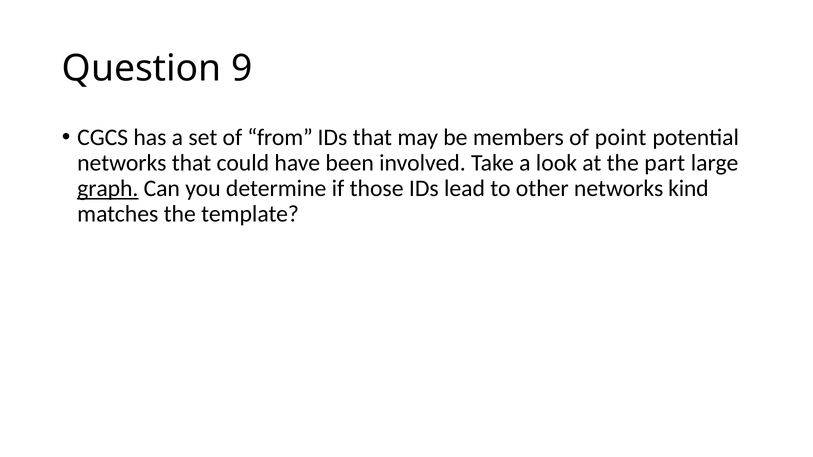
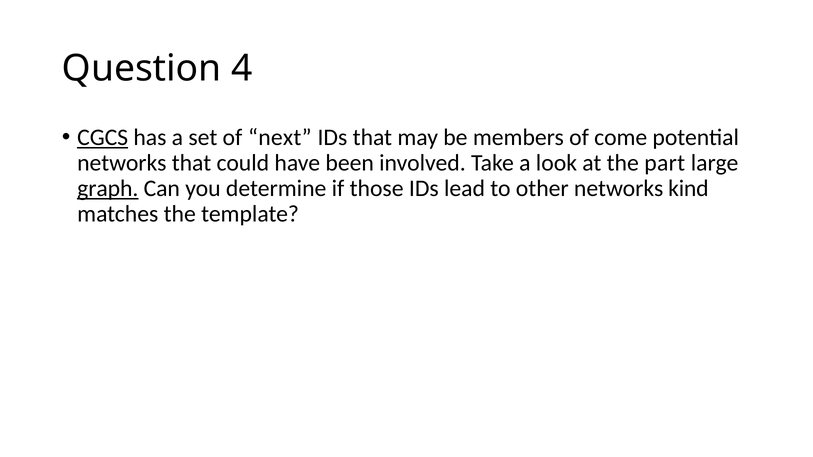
9: 9 -> 4 (242, 68)
CGCS underline: none -> present (103, 137)
from: from -> next (280, 137)
point: point -> come (621, 137)
